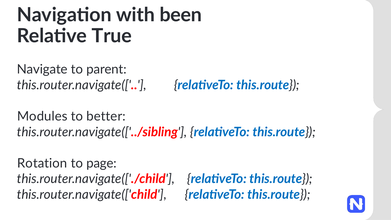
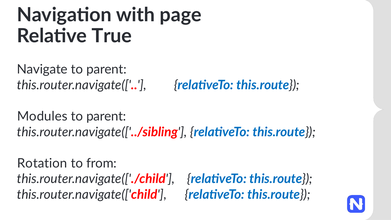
been: been -> page (181, 15)
better: better -> parent (106, 116)
page: page -> from (101, 163)
